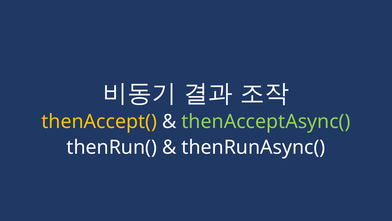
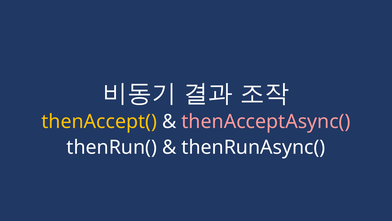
thenAcceptAsync( colour: light green -> pink (266, 121)
